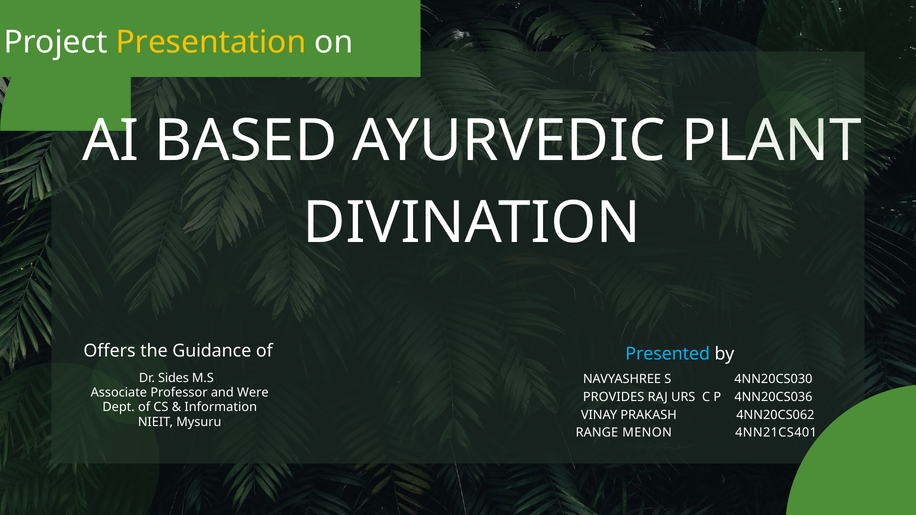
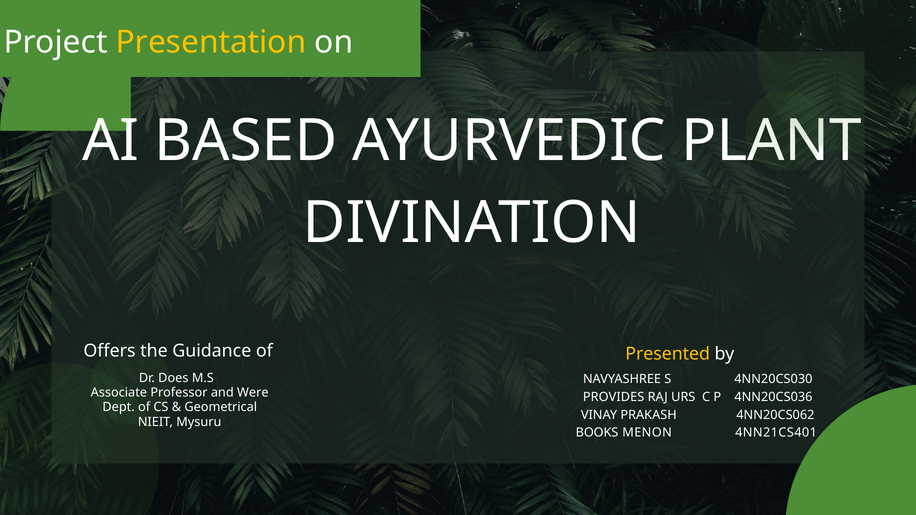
Presented colour: light blue -> yellow (668, 354)
Sides: Sides -> Does (173, 378)
Information: Information -> Geometrical (221, 407)
RANGE: RANGE -> BOOKS (597, 433)
